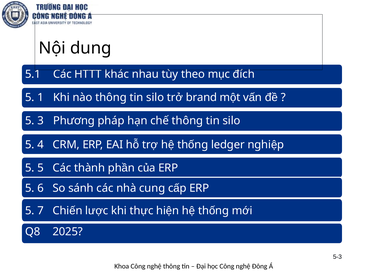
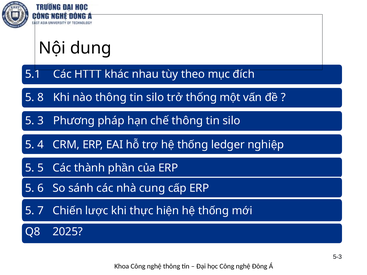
1: 1 -> 8 (41, 98)
brand: brand -> thống (201, 98)
